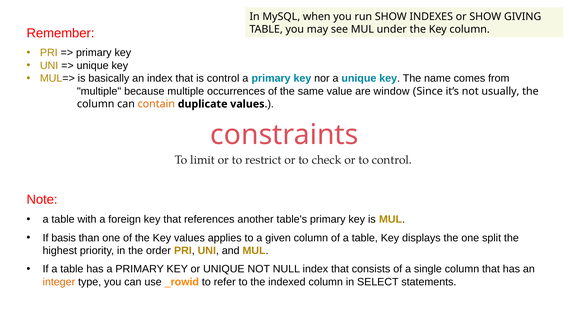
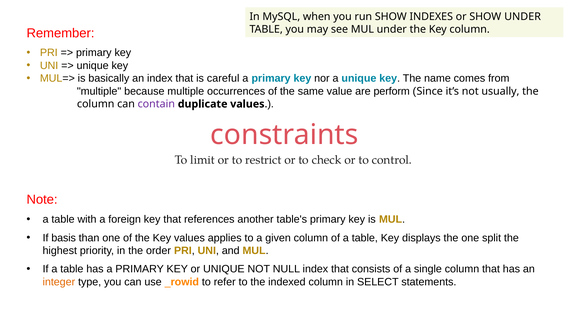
SHOW GIVING: GIVING -> UNDER (523, 17)
is control: control -> careful (223, 78)
window: window -> perform (392, 91)
contain colour: orange -> purple (156, 104)
